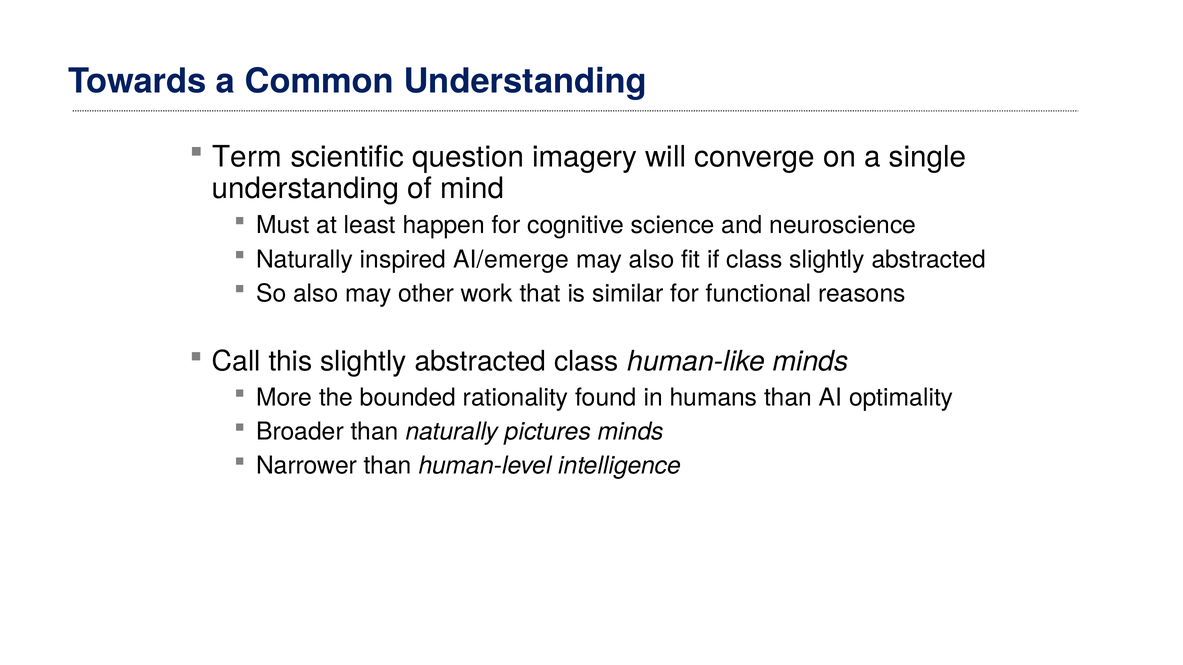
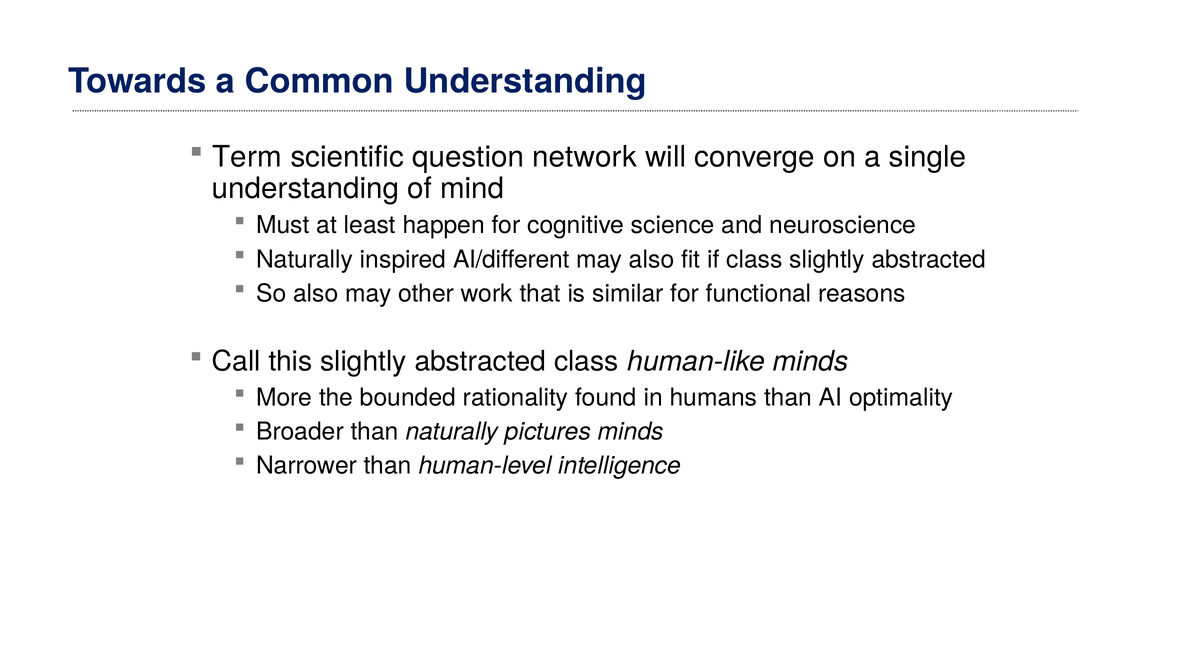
imagery: imagery -> network (585, 157)
AI/emerge: AI/emerge -> AI/different (511, 260)
